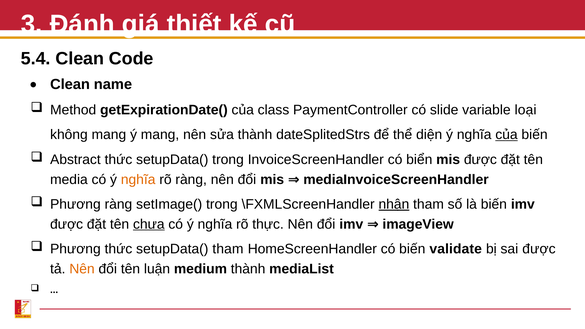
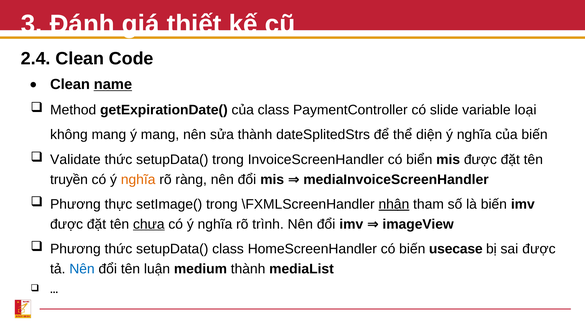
5.4: 5.4 -> 2.4 (36, 59)
name underline: none -> present (113, 84)
của underline: present -> none (506, 135)
Abstract: Abstract -> Validate (75, 160)
media: media -> truyền (69, 179)
Phương ràng: ràng -> thực (118, 204)
thực: thực -> trình (268, 224)
setupData( tham: tham -> class (228, 249)
validate: validate -> usecase (456, 249)
Nên colour: orange -> blue (82, 269)
